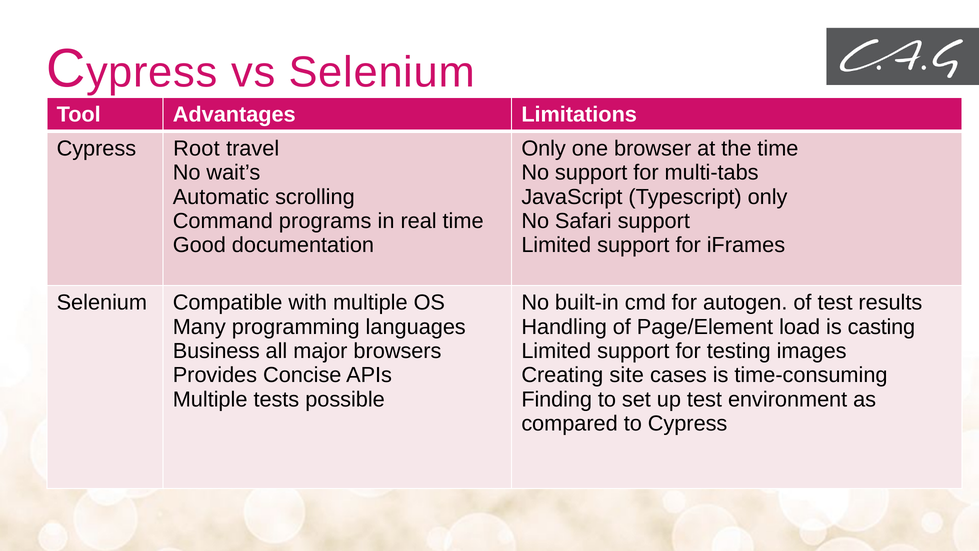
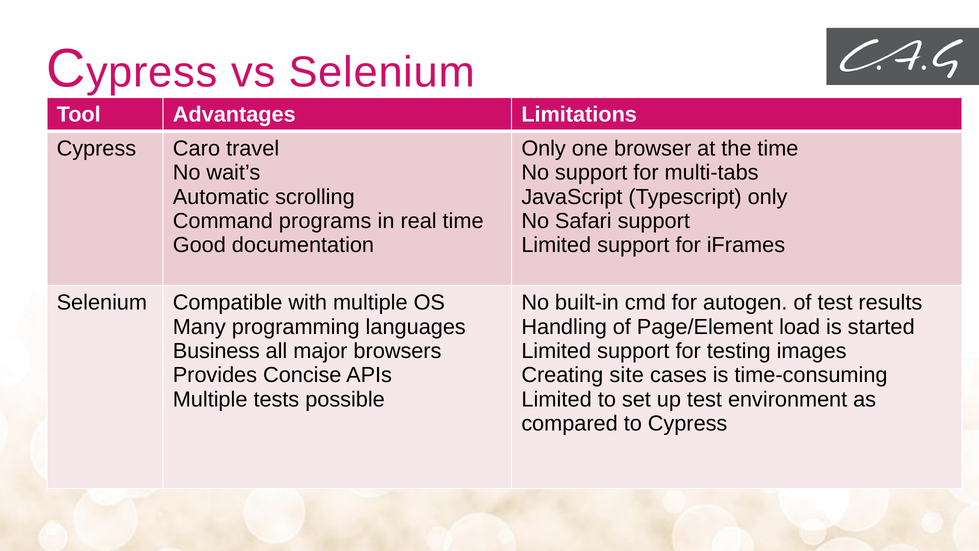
Root: Root -> Caro (196, 148)
casting: casting -> started (881, 327)
Finding: Finding -> Limited (557, 399)
